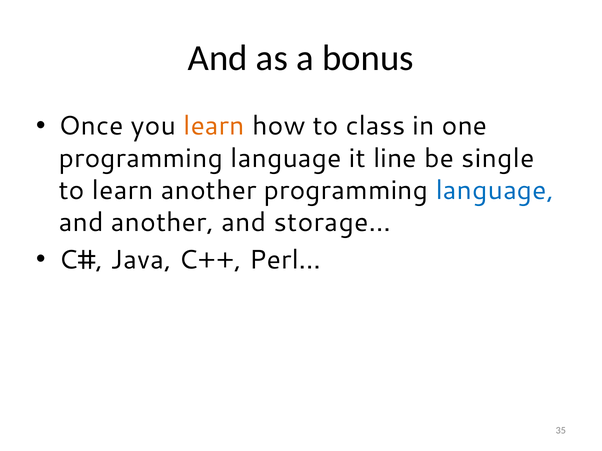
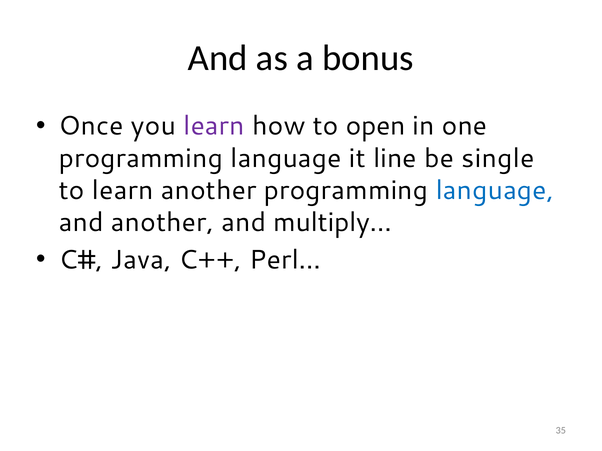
learn colour: orange -> purple (214, 126)
class: class -> open (376, 126)
storage…: storage… -> multiply… (333, 223)
